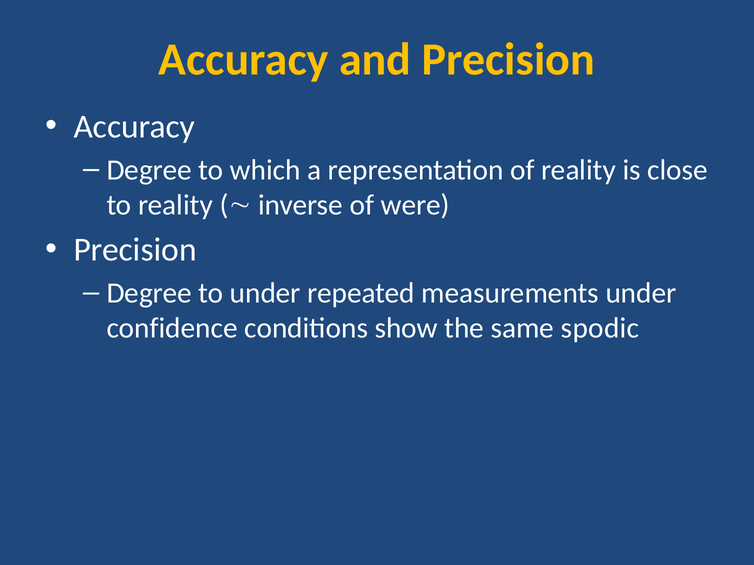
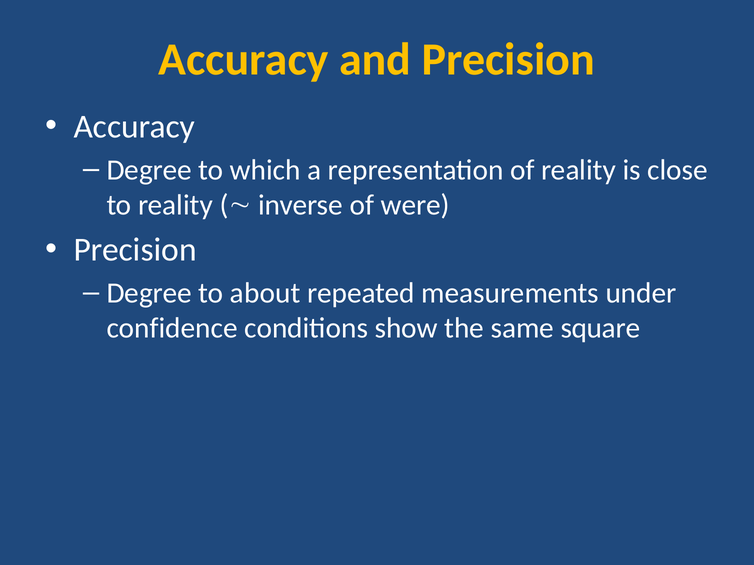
to under: under -> about (265, 293)
spodic: spodic -> square (600, 328)
